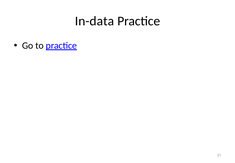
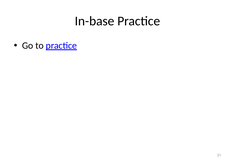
In-data: In-data -> In-base (95, 21)
